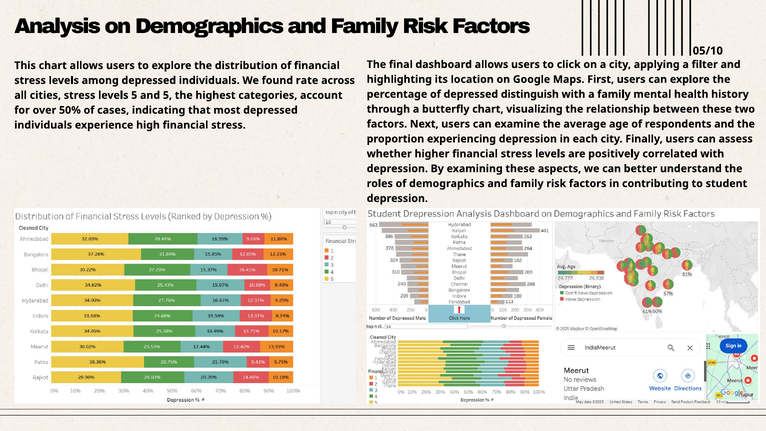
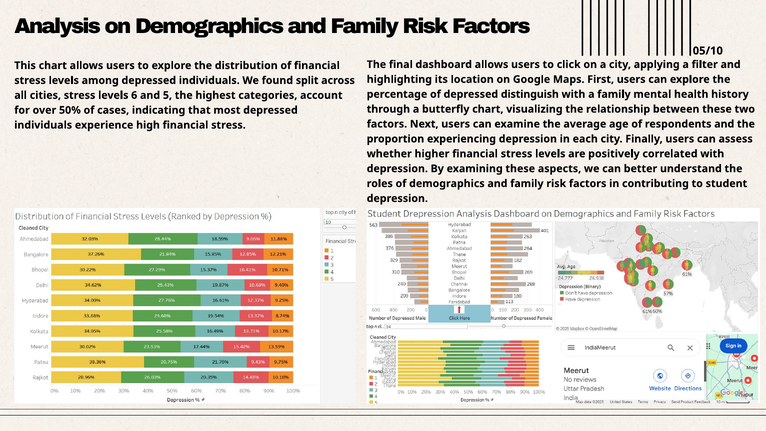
rate: rate -> split (307, 80)
levels 5: 5 -> 6 (134, 95)
